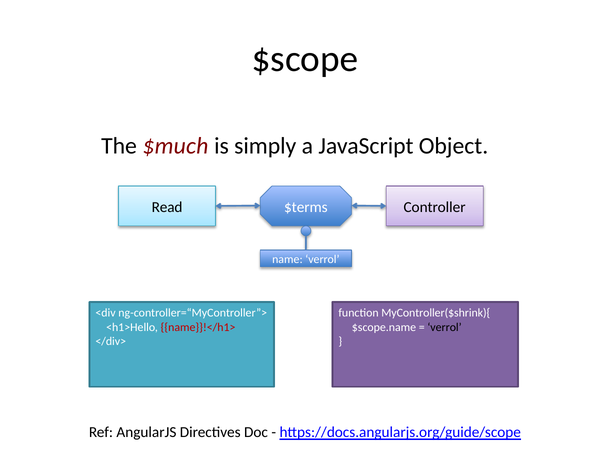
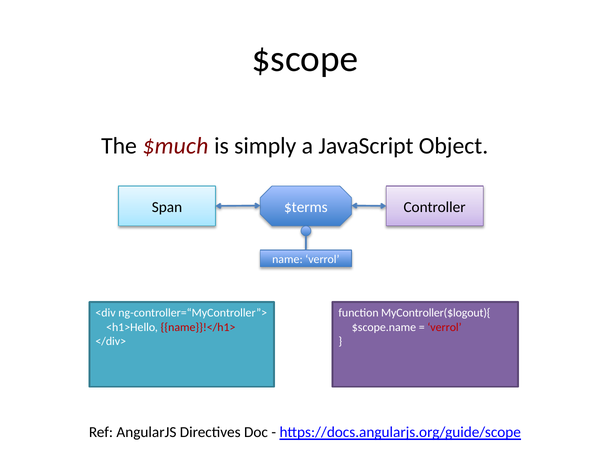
Read: Read -> Span (167, 207)
MyController($shrink){: MyController($shrink){ -> MyController($logout){ (436, 313)
verrol colour: black -> red (445, 328)
